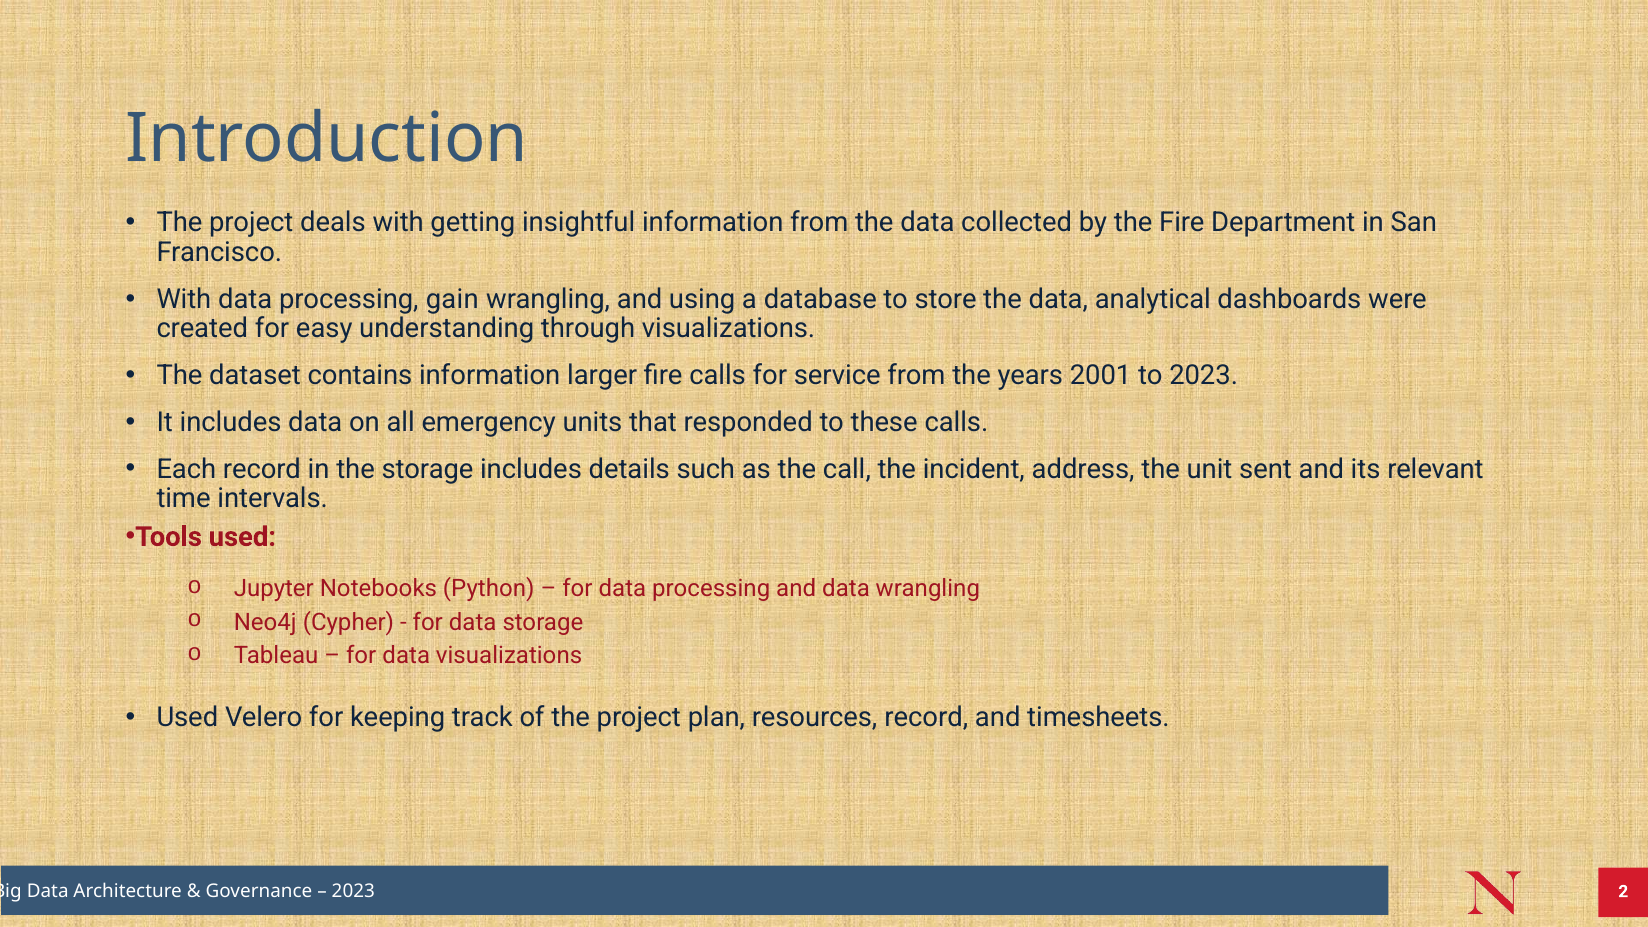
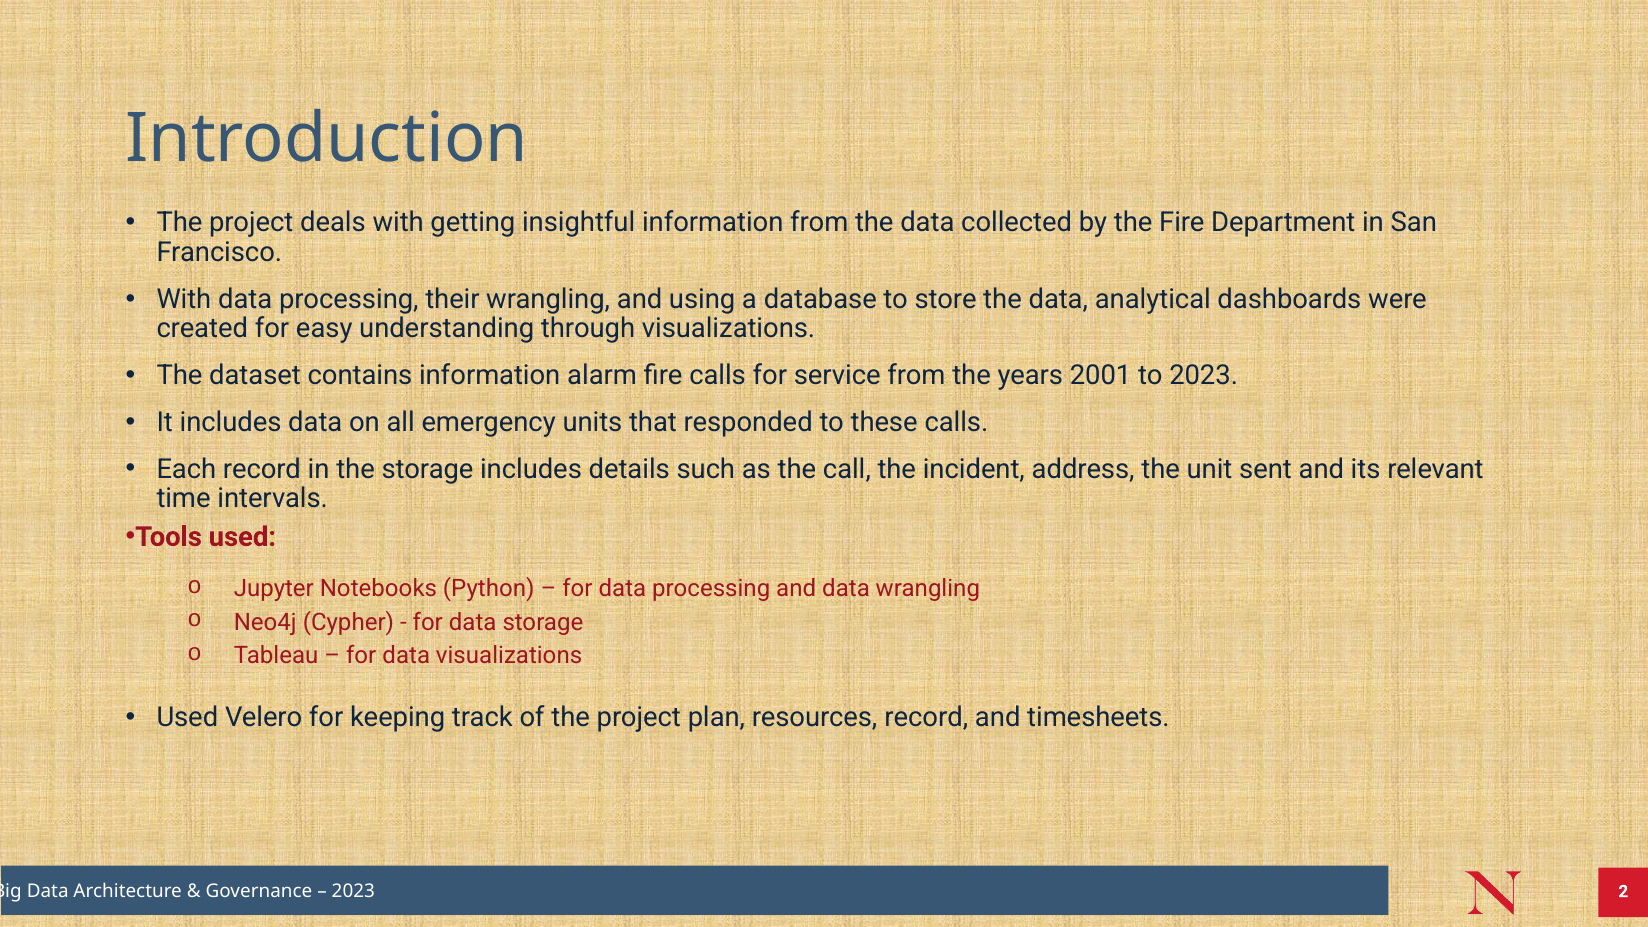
gain: gain -> their (452, 299)
larger: larger -> alarm (602, 376)
